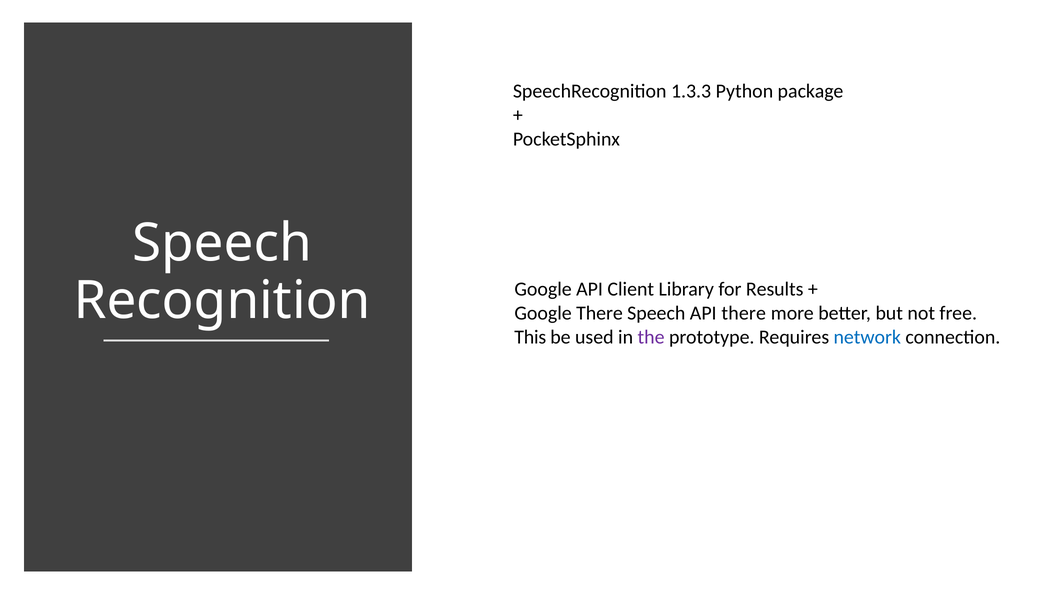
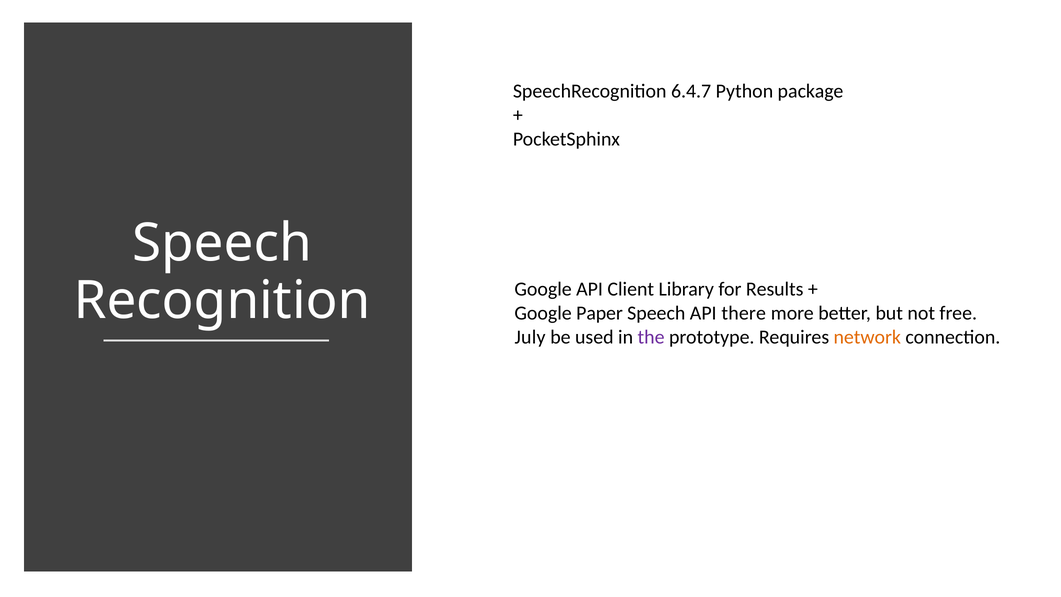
1.3.3: 1.3.3 -> 6.4.7 (691, 91)
Google There: There -> Paper (600, 313)
This: This -> July (530, 337)
network colour: blue -> orange (867, 337)
